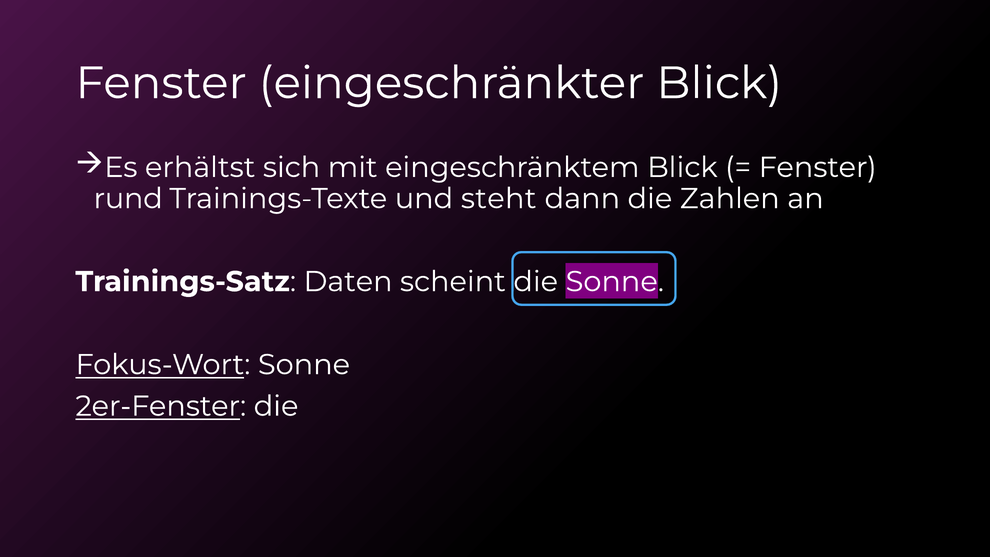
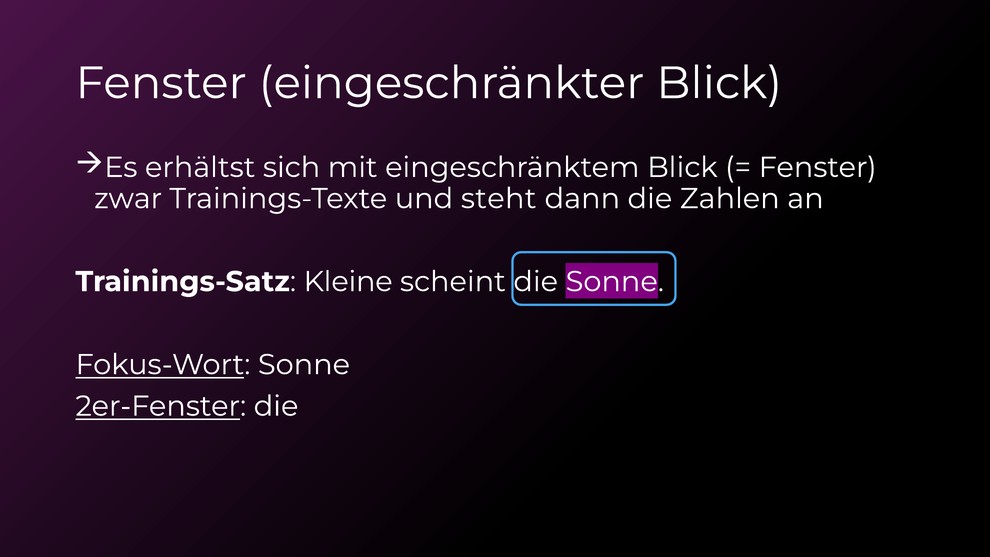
rund: rund -> zwar (128, 199)
Daten: Daten -> Kleine (348, 282)
